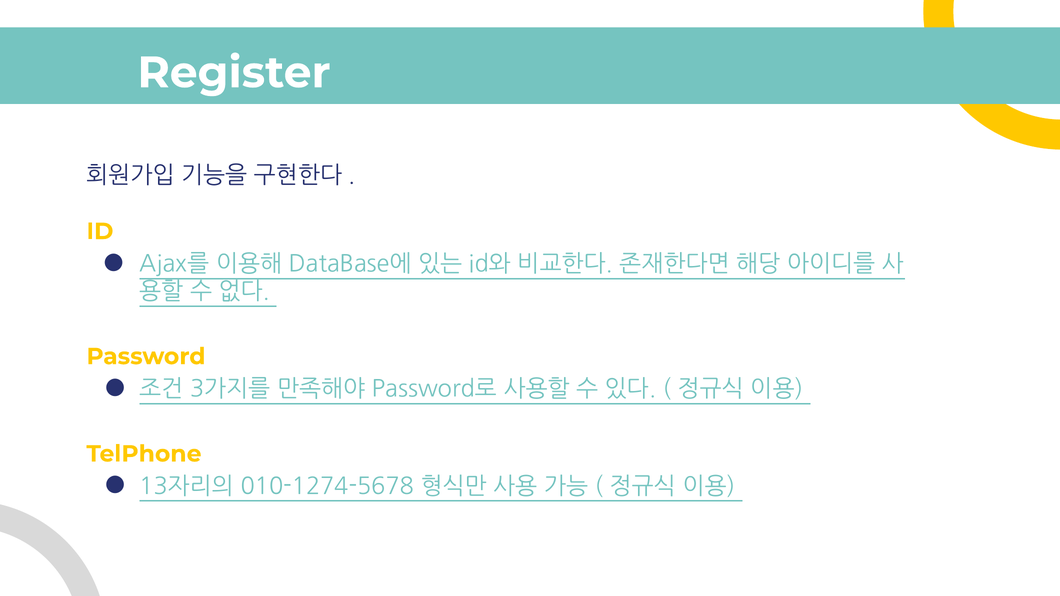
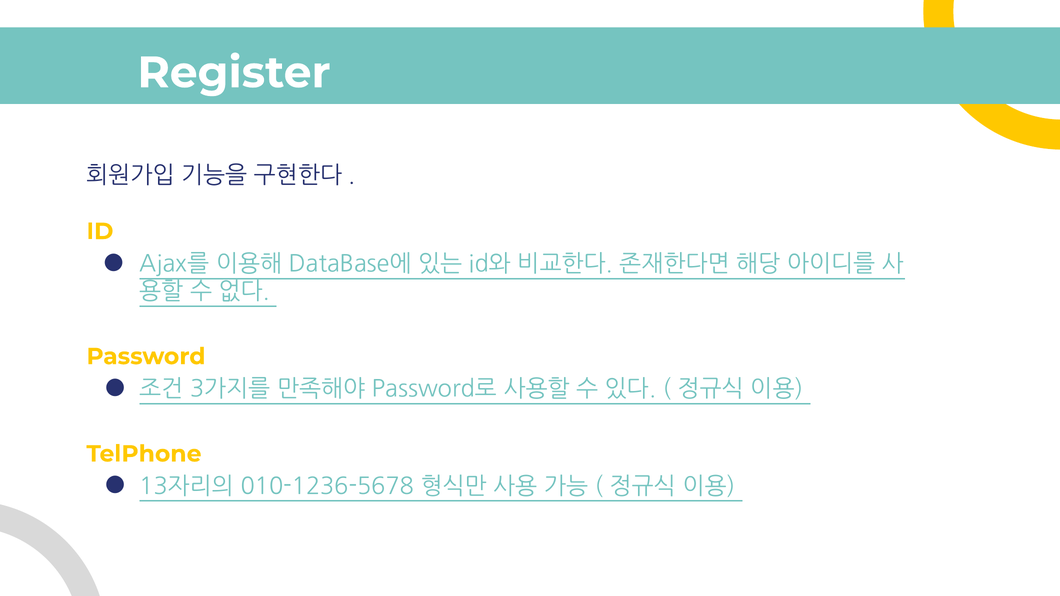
010-1274-5678: 010-1274-5678 -> 010-1236-5678 (327, 487)
